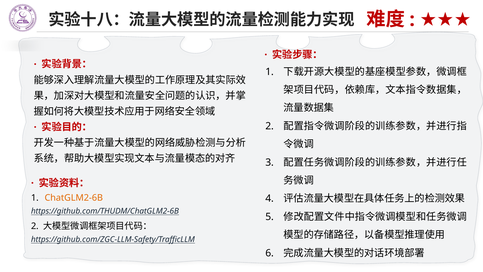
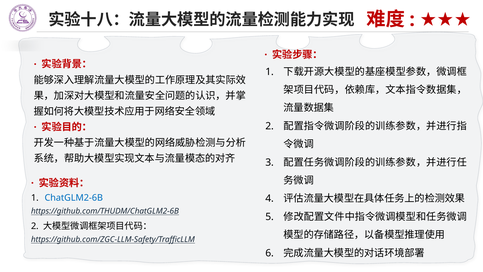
ChatGLM2-6B colour: orange -> blue (74, 198)
